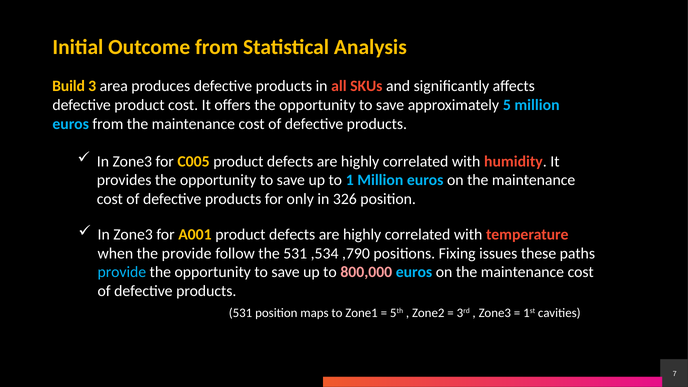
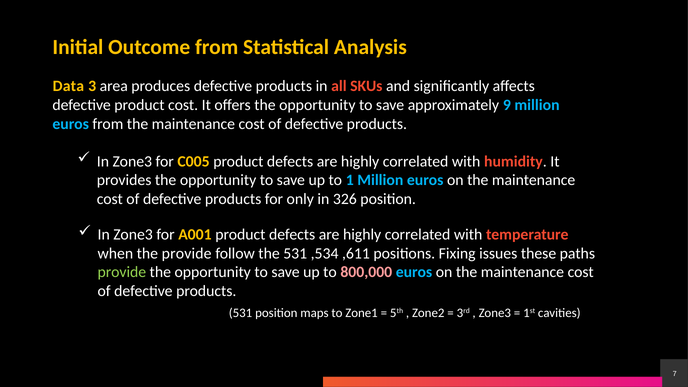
Build: Build -> Data (68, 86)
5: 5 -> 9 (507, 105)
,790: ,790 -> ,611 (356, 253)
provide colour: light blue -> light green (122, 272)
